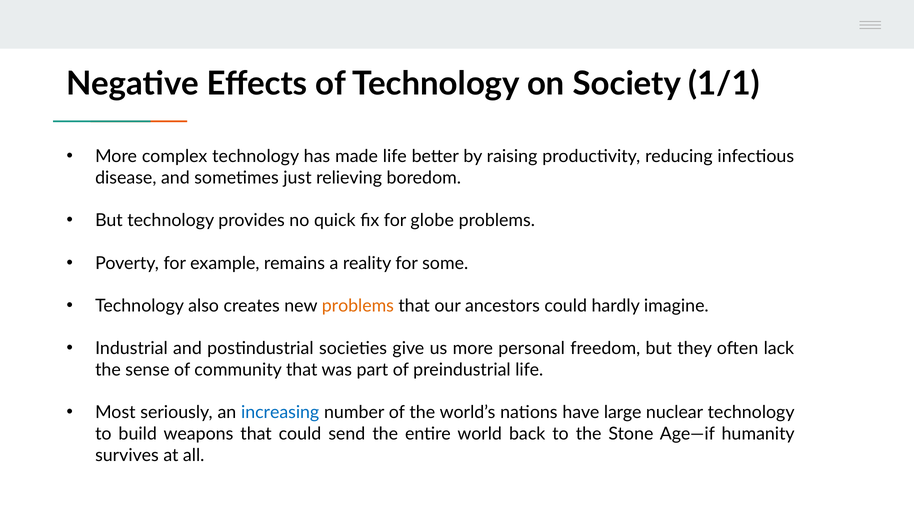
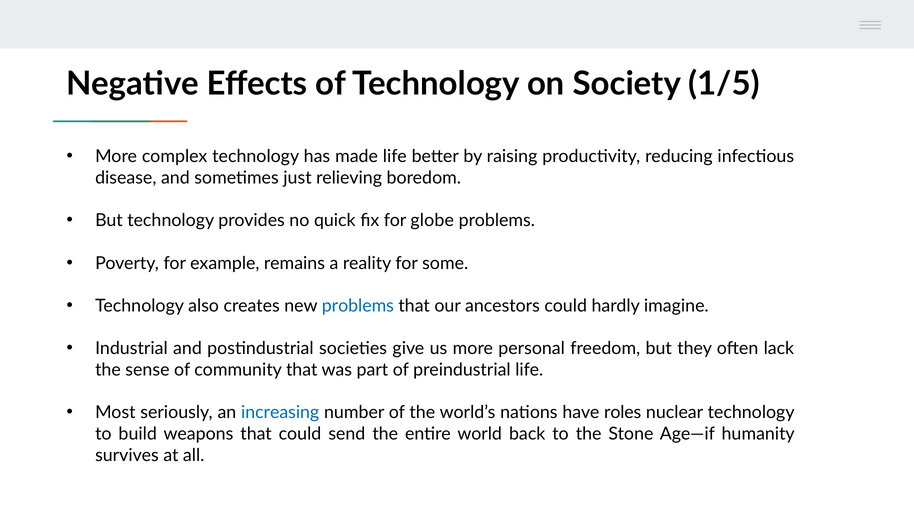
1/1: 1/1 -> 1/5 (724, 84)
problems colour: orange -> blue (358, 306)
large: large -> roles (623, 413)
